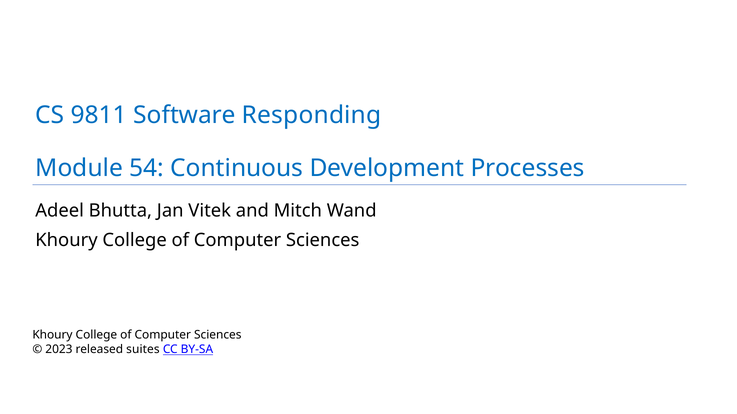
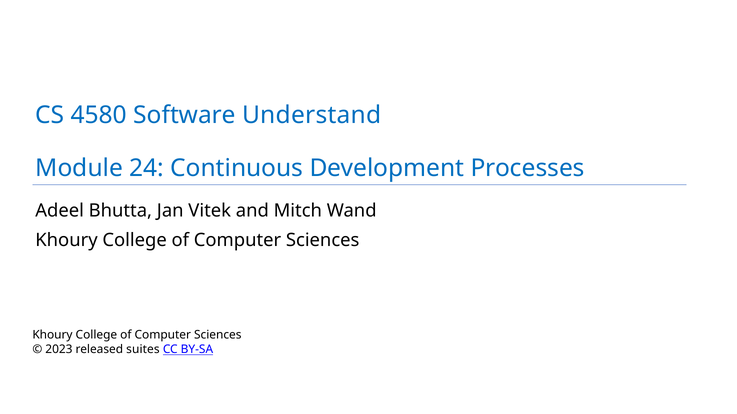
9811: 9811 -> 4580 (99, 115)
Responding: Responding -> Understand (312, 115)
54: 54 -> 24 (147, 168)
